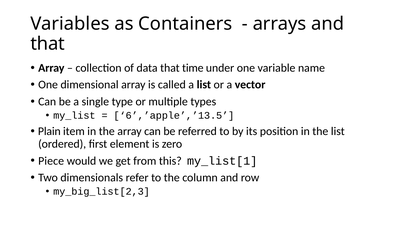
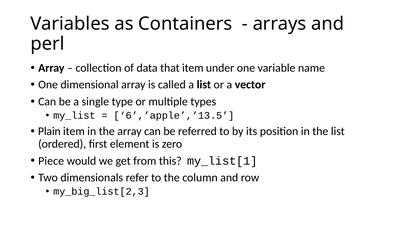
that: that -> perl (48, 44)
that time: time -> item (193, 68)
